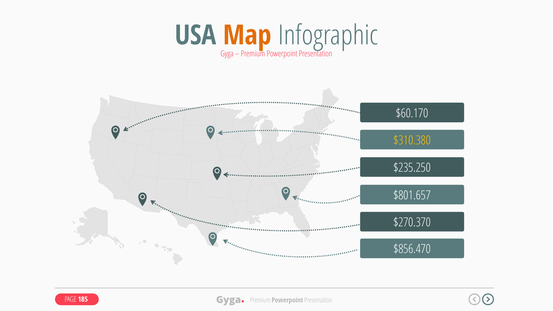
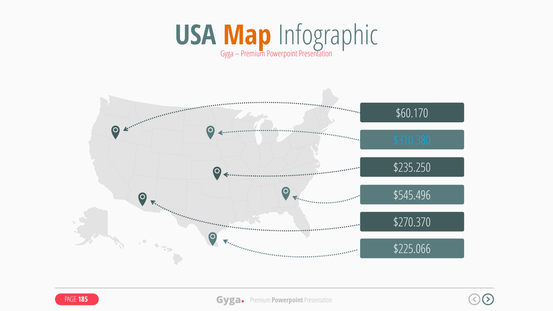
$310.380 colour: yellow -> light blue (412, 140)
$801.657: $801.657 -> $545.496 (412, 195)
$856.470: $856.470 -> $225.066 (412, 249)
